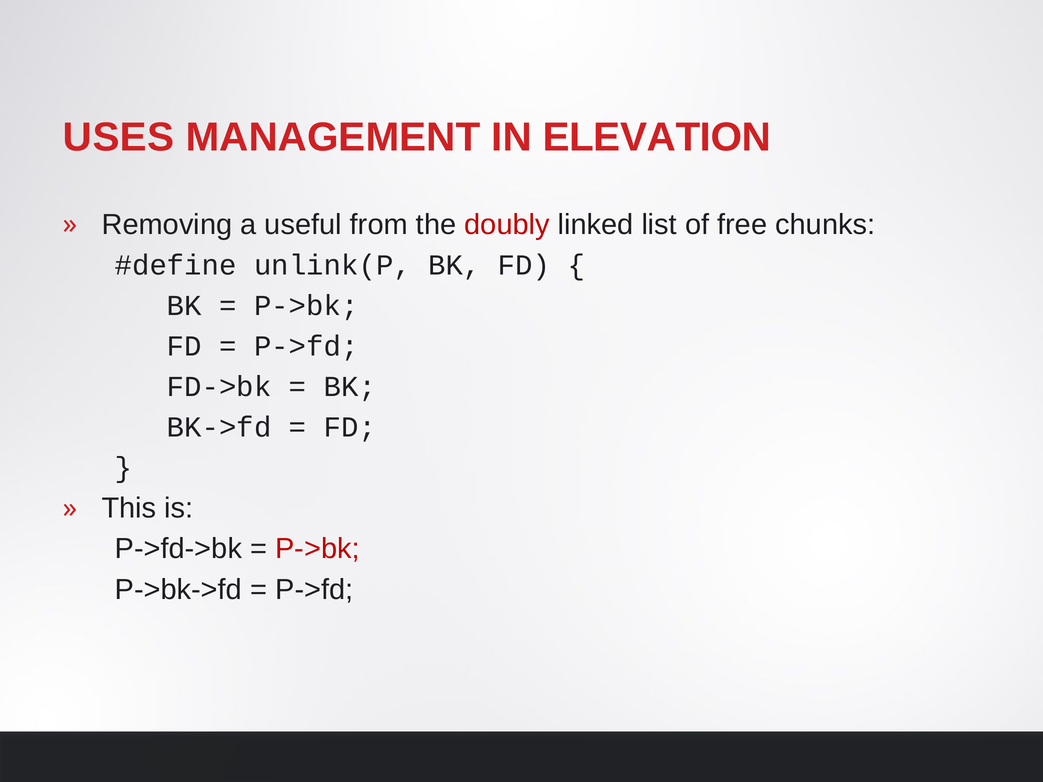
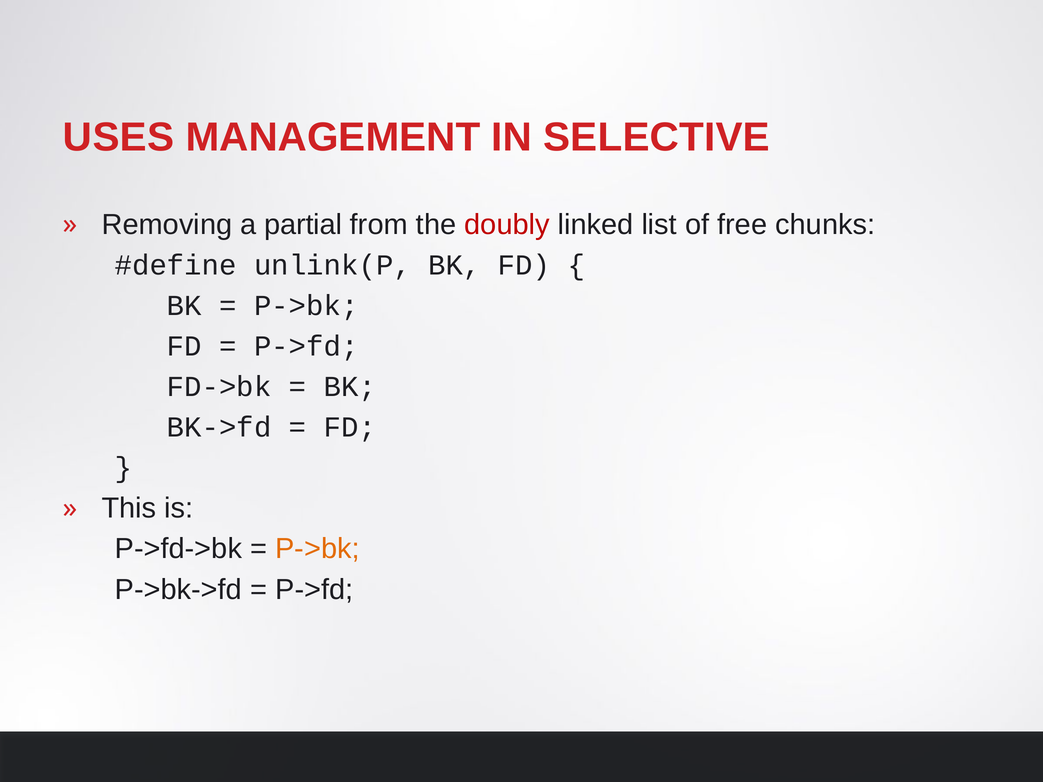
ELEVATION: ELEVATION -> SELECTIVE (657, 138)
useful: useful -> partial (303, 225)
P->bk colour: red -> orange (317, 549)
